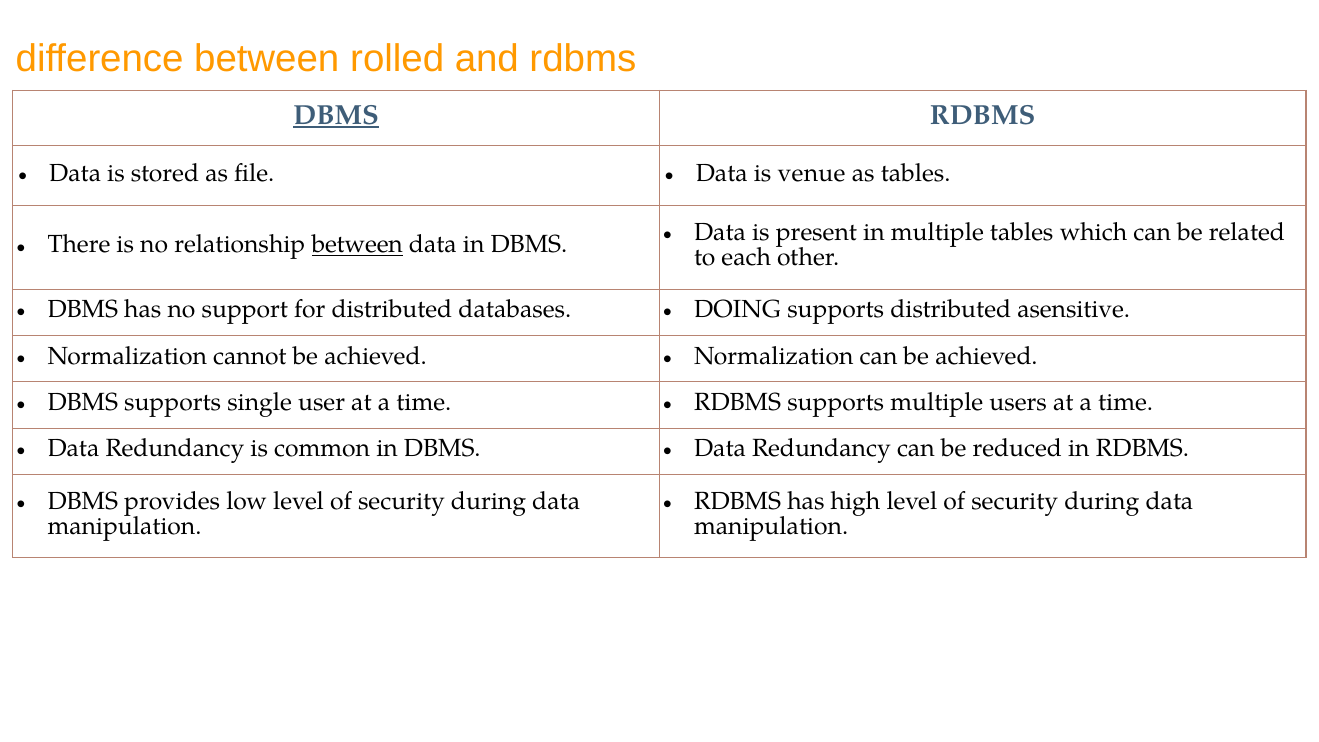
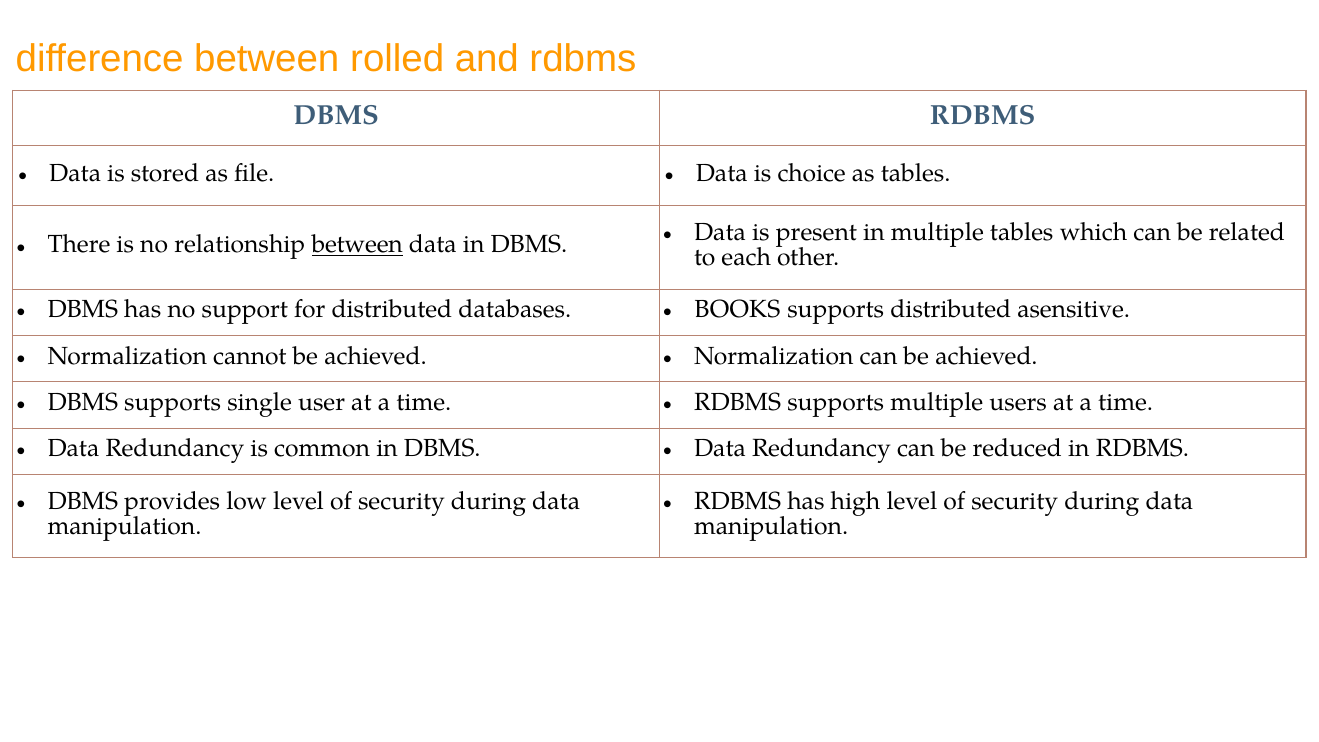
DBMS underline: present -> none (336, 115)
venue: venue -> choice (812, 173)
DOING: DOING -> BOOKS (737, 310)
